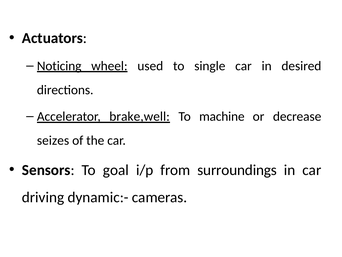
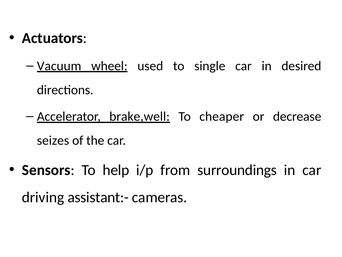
Noticing: Noticing -> Vacuum (59, 66)
machine: machine -> cheaper (222, 116)
goal: goal -> help (116, 170)
dynamic:-: dynamic:- -> assistant:- (98, 197)
